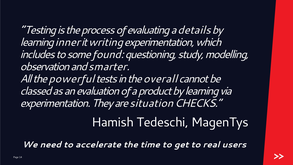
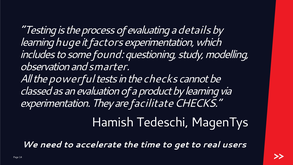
inner: inner -> huge (68, 42)
writing: writing -> factors (106, 42)
the overall: overall -> checks (160, 79)
situation: situation -> facilitate (151, 103)
